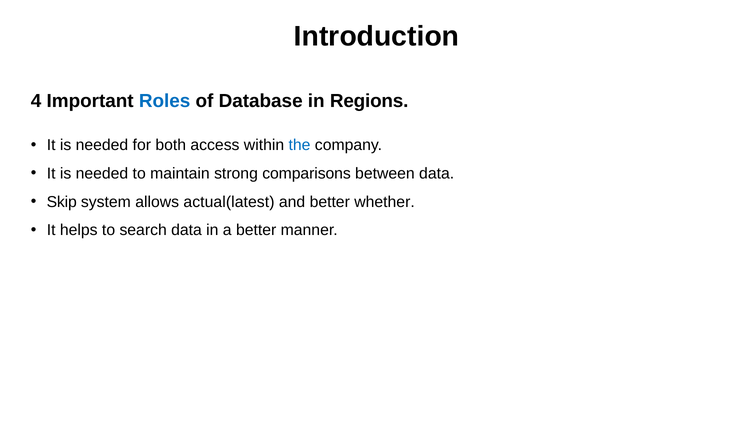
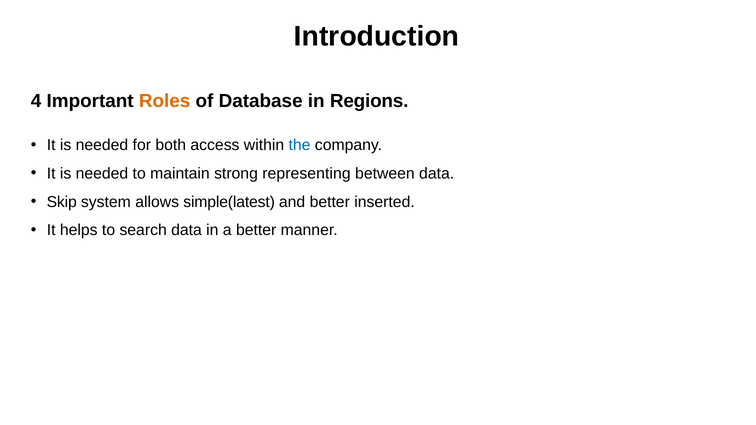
Roles colour: blue -> orange (165, 101)
comparisons: comparisons -> representing (306, 174)
actual(latest: actual(latest -> simple(latest (229, 202)
whether: whether -> inserted (385, 202)
